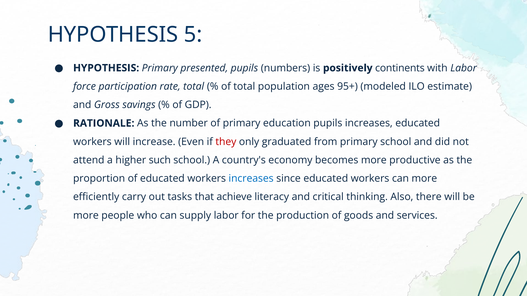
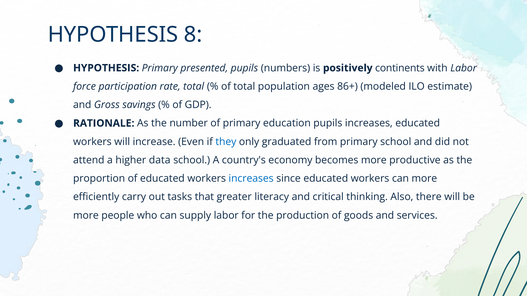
5: 5 -> 8 (193, 35)
95+: 95+ -> 86+ (347, 87)
they colour: red -> blue (226, 142)
such: such -> data (160, 160)
achieve: achieve -> greater (234, 197)
